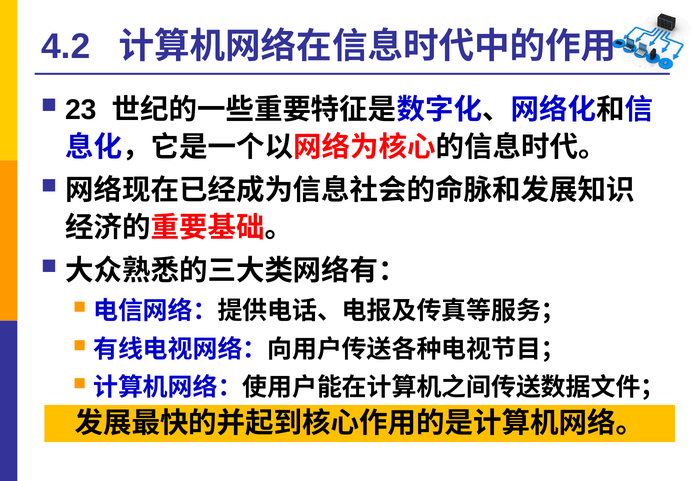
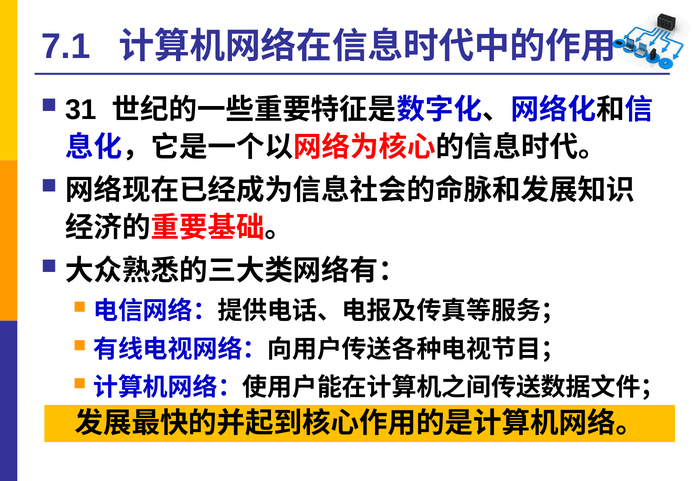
4.2: 4.2 -> 7.1 (66, 47)
23: 23 -> 31 (81, 110)
